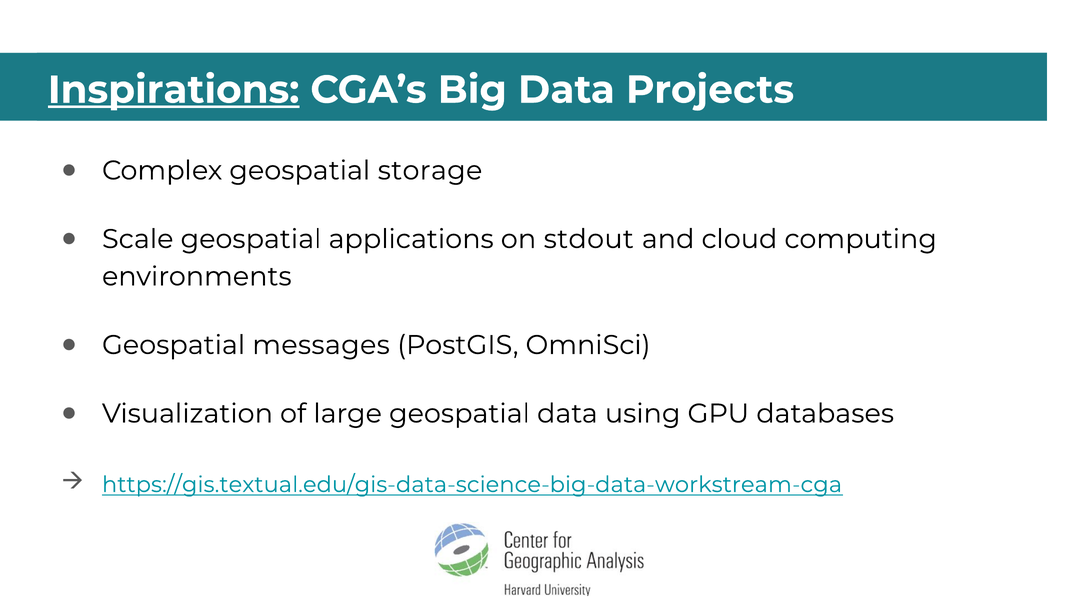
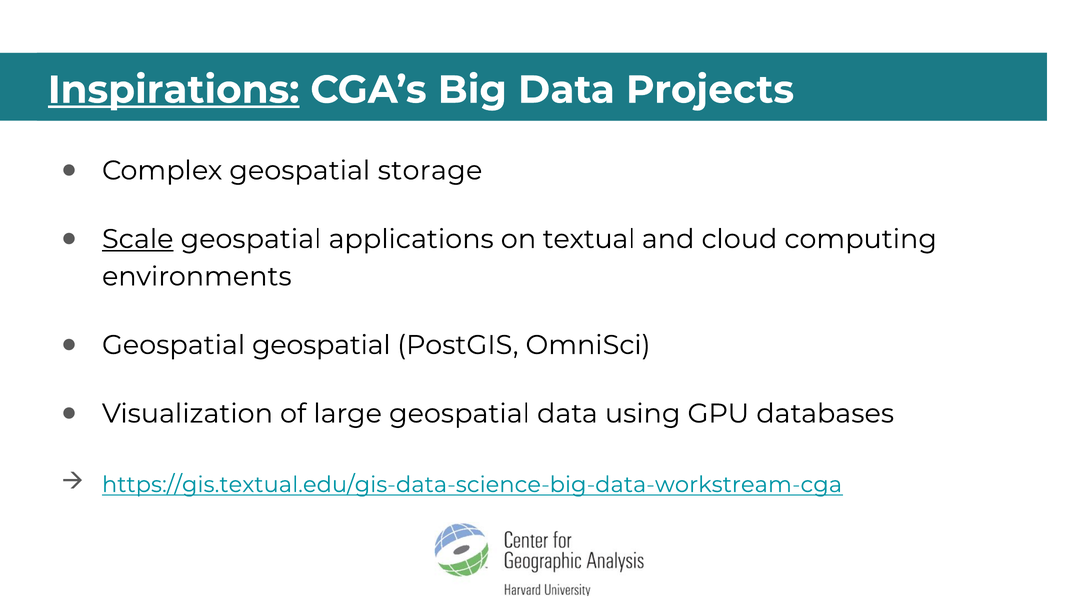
Scale underline: none -> present (138, 239)
stdout: stdout -> textual (589, 239)
Geospatial messages: messages -> geospatial (321, 345)
